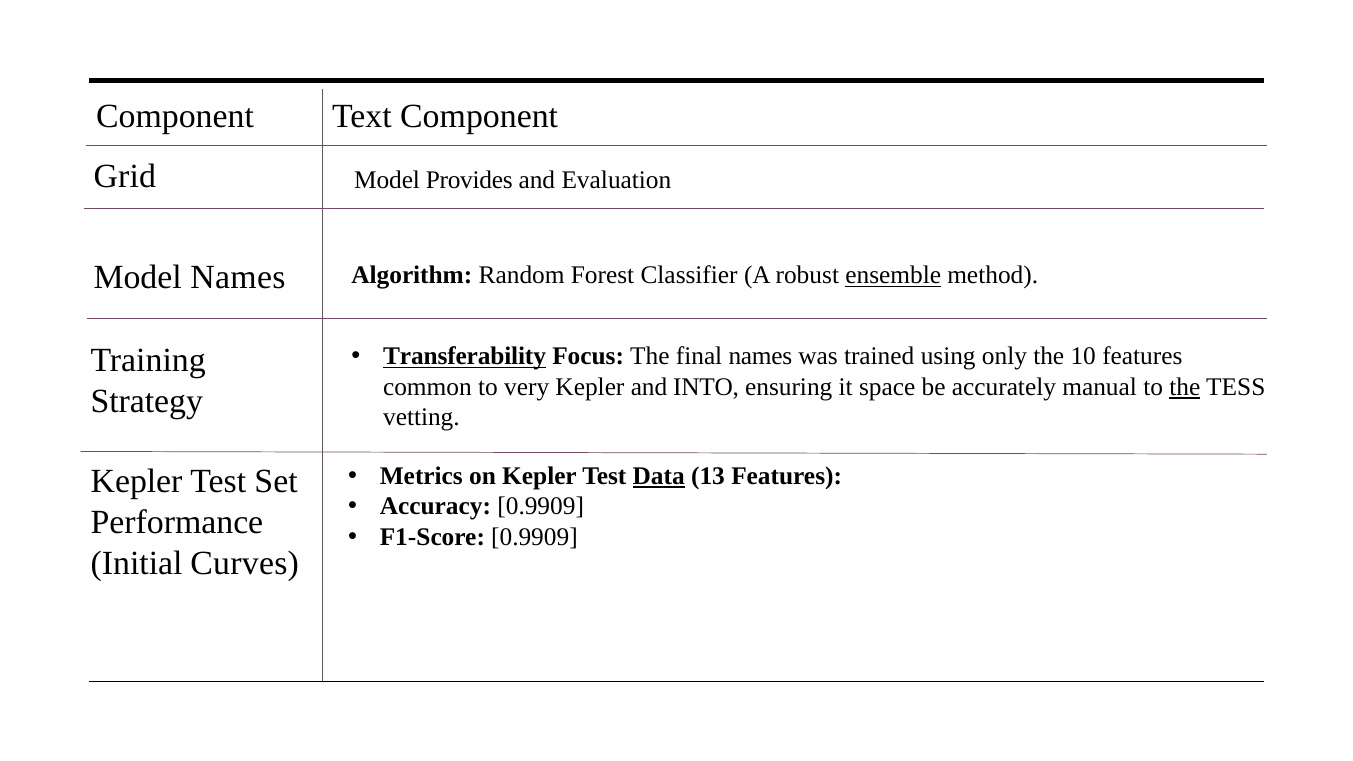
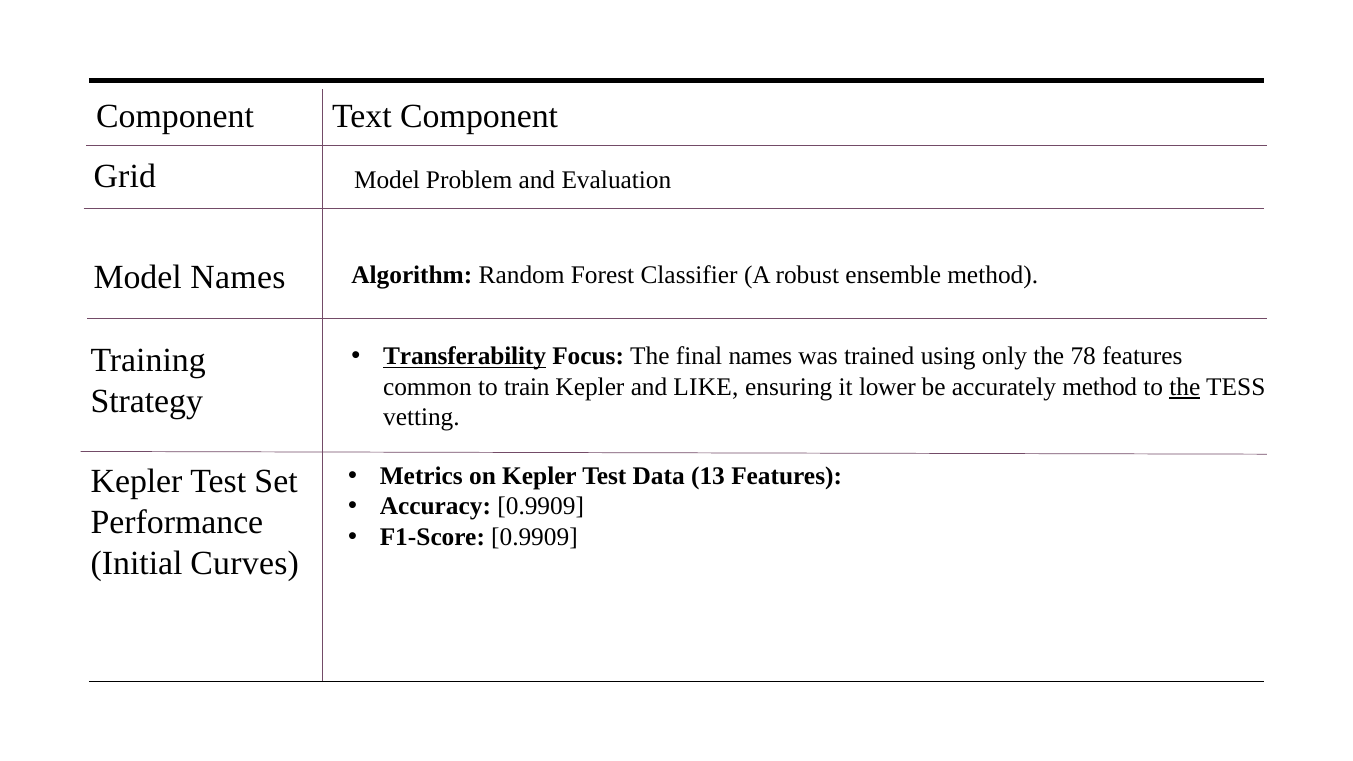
Provides: Provides -> Problem (469, 180)
ensemble underline: present -> none (893, 276)
10: 10 -> 78 (1083, 357)
very: very -> train (527, 387)
INTO: INTO -> LIKE (706, 387)
space: space -> lower (887, 387)
accurately manual: manual -> method (1100, 387)
Data underline: present -> none (659, 476)
